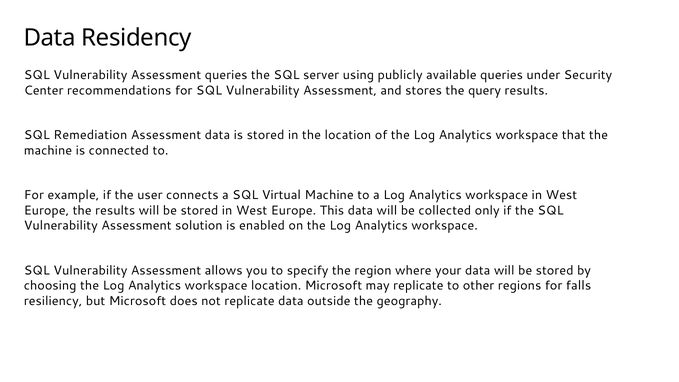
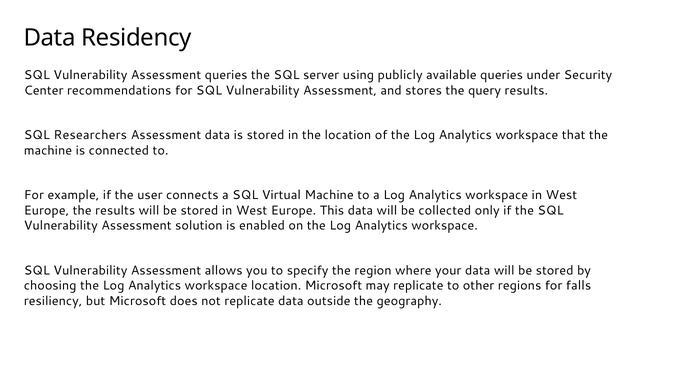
Remediation: Remediation -> Researchers (90, 135)
